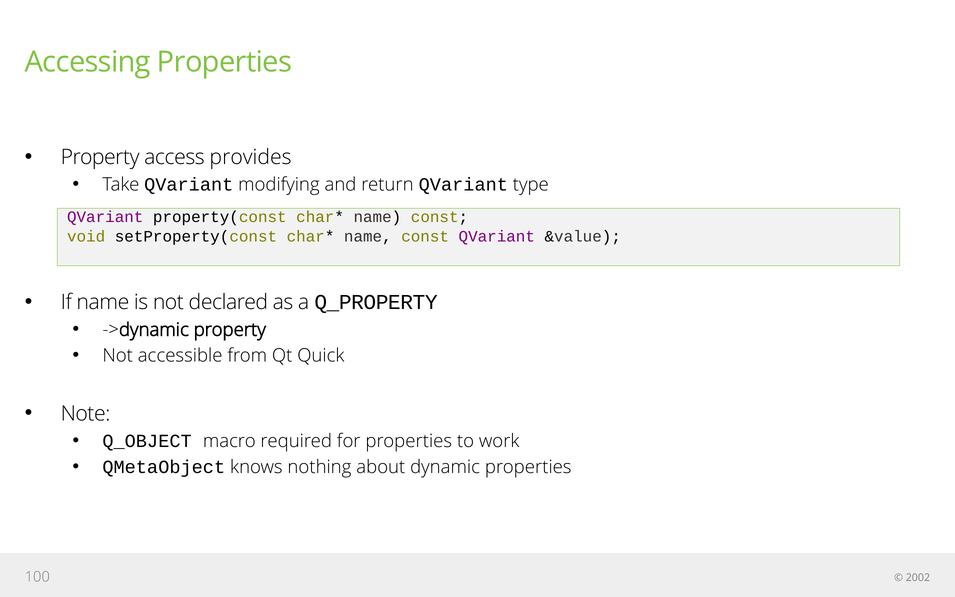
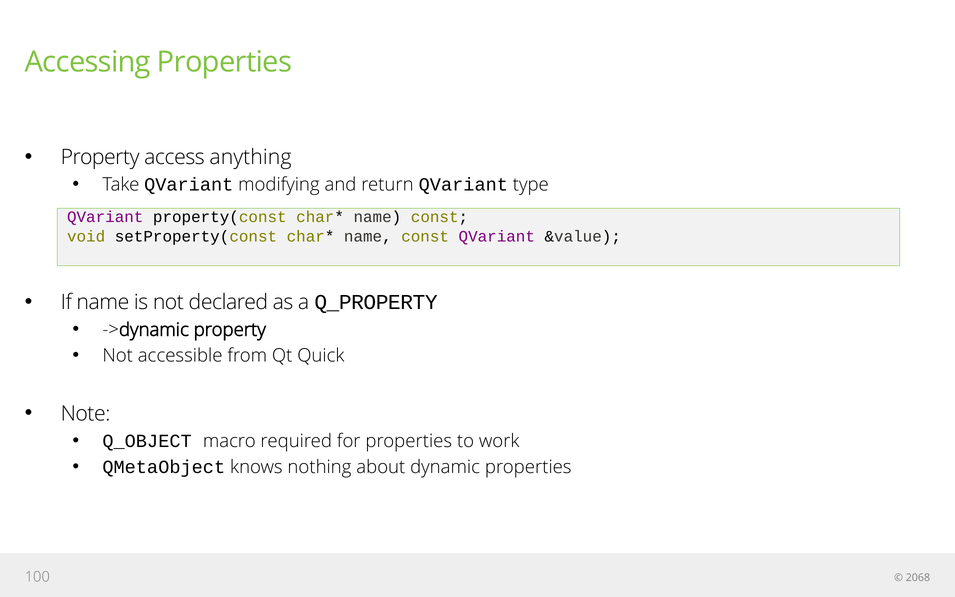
provides: provides -> anything (250, 157)
2002: 2002 -> 2068 (918, 578)
